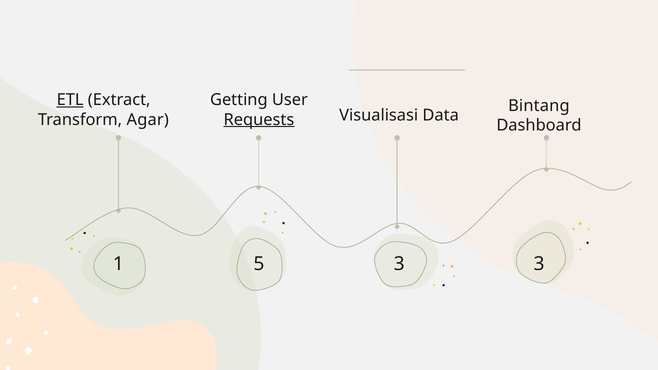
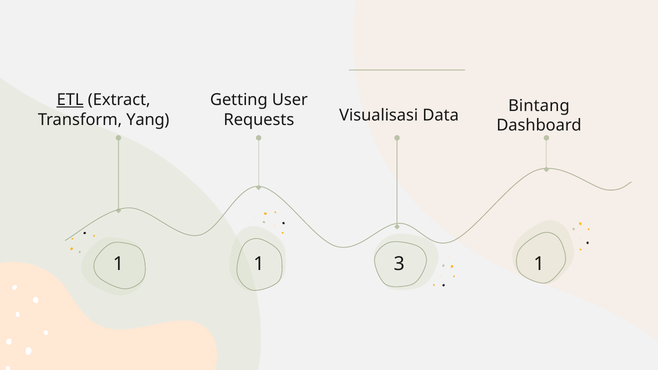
Agar: Agar -> Yang (148, 120)
Requests underline: present -> none (259, 120)
1 5: 5 -> 1 (259, 264)
3 3: 3 -> 1 (539, 264)
